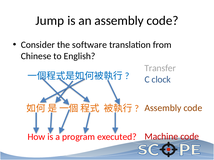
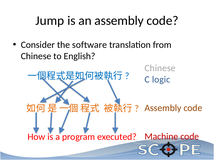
Transfer: Transfer -> Chinese (160, 68)
clock: clock -> logic (161, 80)
